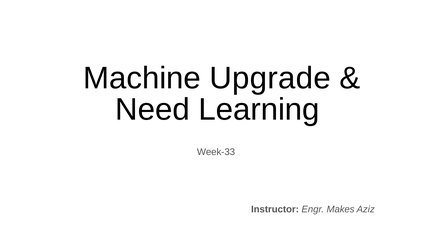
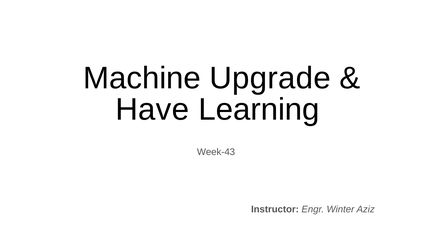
Need: Need -> Have (152, 109)
Week-33: Week-33 -> Week-43 (216, 152)
Makes: Makes -> Winter (341, 209)
